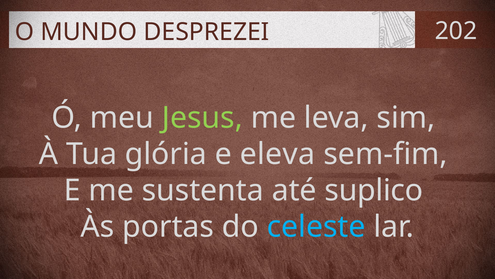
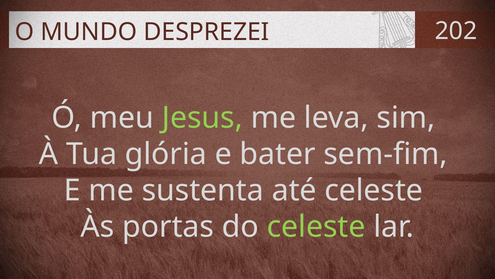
eleva: eleva -> bater (278, 154)
até suplico: suplico -> celeste (374, 190)
celeste colour: light blue -> light green (316, 226)
